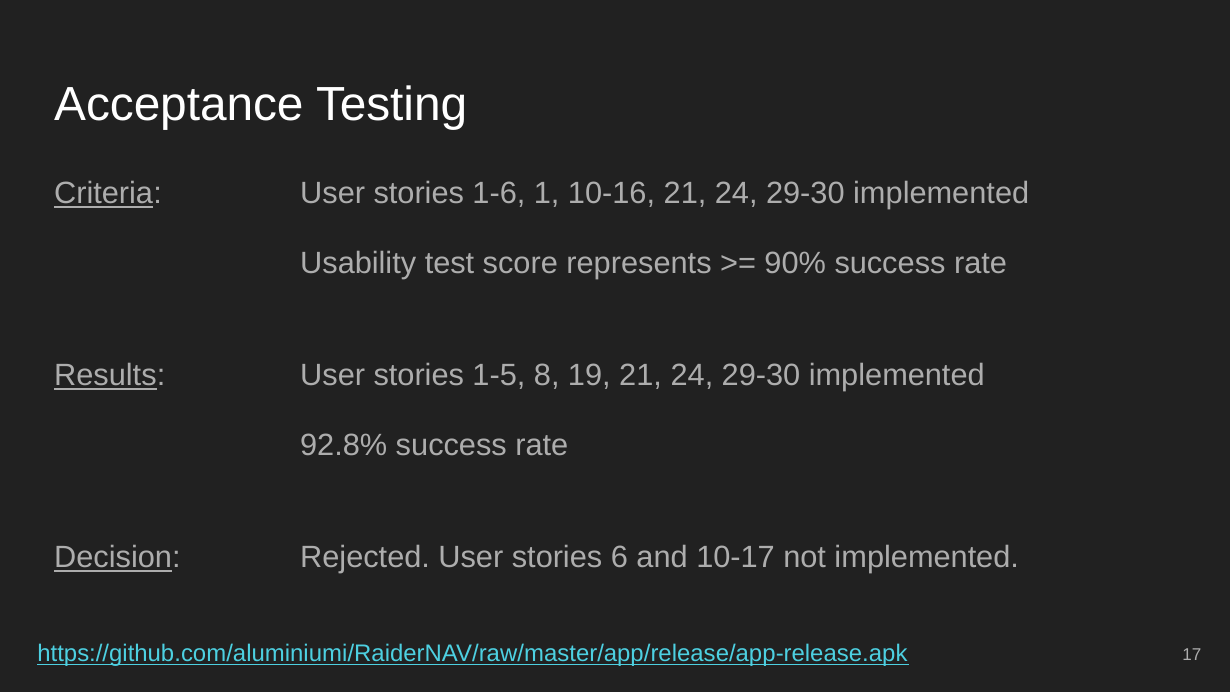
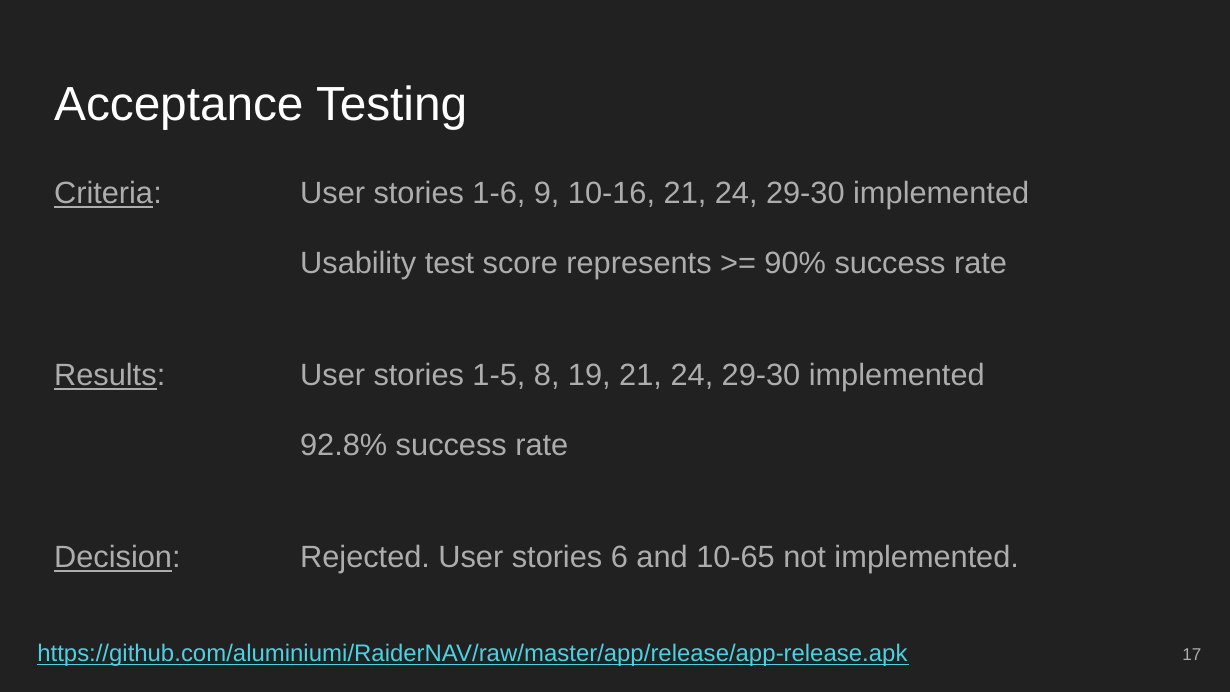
1: 1 -> 9 (547, 193)
10-17: 10-17 -> 10-65 (736, 557)
